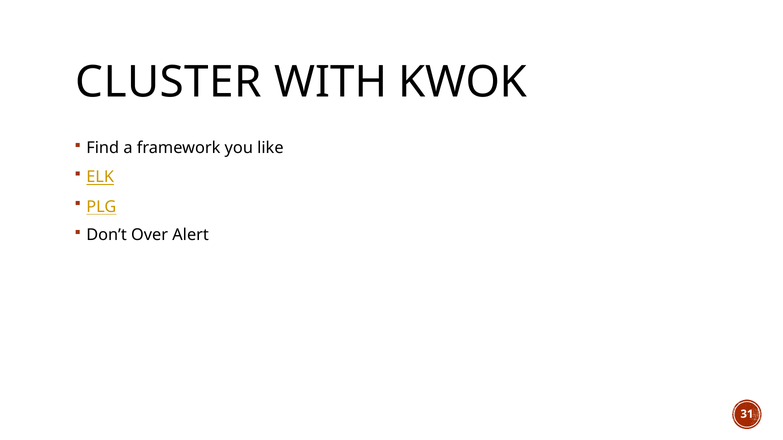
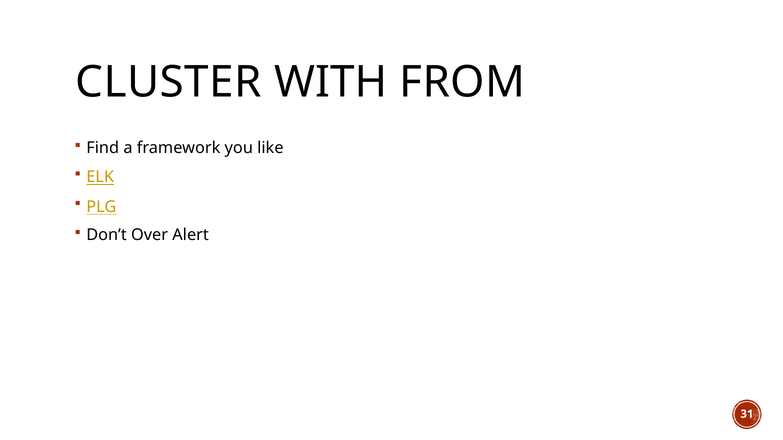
KWOK: KWOK -> FROM (462, 83)
